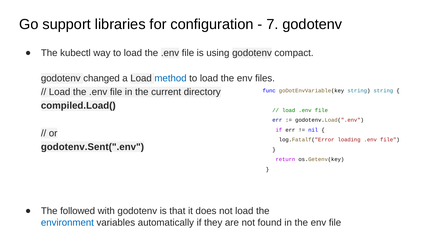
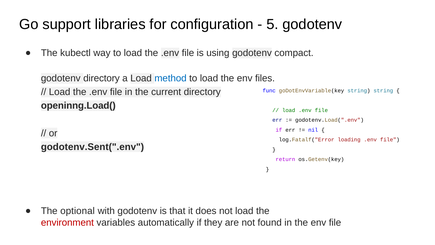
7: 7 -> 5 (272, 24)
godotenv changed: changed -> directory (101, 78)
compiled.Load(: compiled.Load( -> openinng.Load( (78, 106)
followed: followed -> optional (78, 211)
environment colour: blue -> red (67, 222)
